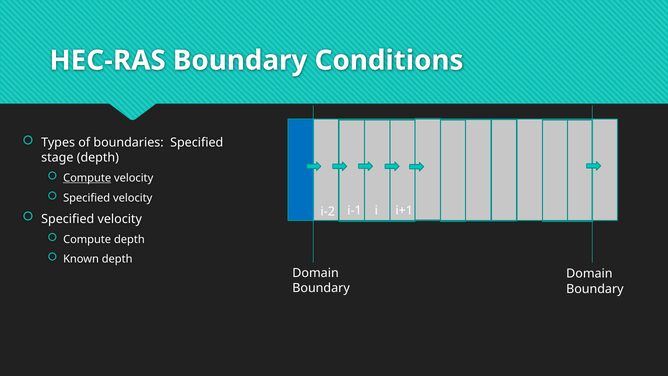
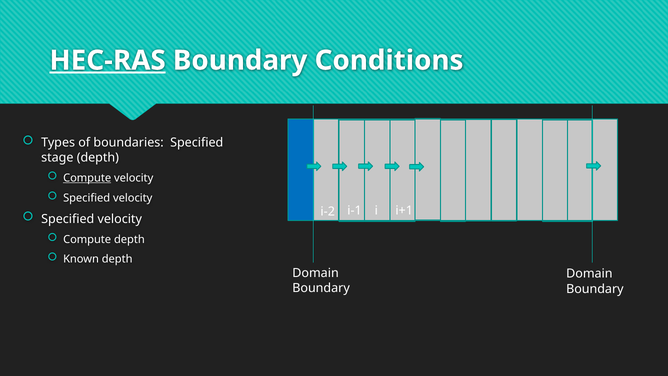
HEC-RAS underline: none -> present (108, 60)
